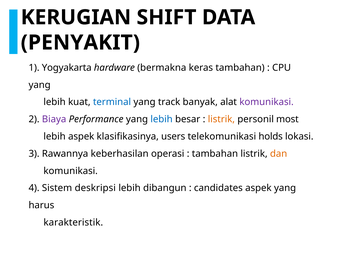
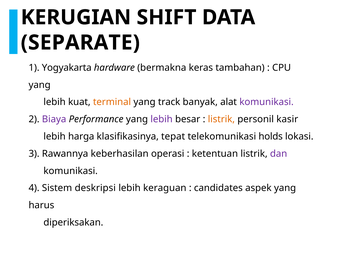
PENYAKIT: PENYAKIT -> SEPARATE (80, 43)
terminal colour: blue -> orange (112, 102)
lebih colour: blue -> purple (162, 119)
most: most -> kasir (287, 119)
lebih aspek: aspek -> harga (81, 136)
users: users -> tepat (173, 136)
tambahan: tambahan -> ketentuan (215, 154)
dan colour: orange -> purple (279, 154)
dibangun: dibangun -> keraguan (165, 188)
karakteristik: karakteristik -> diperiksakan (73, 222)
